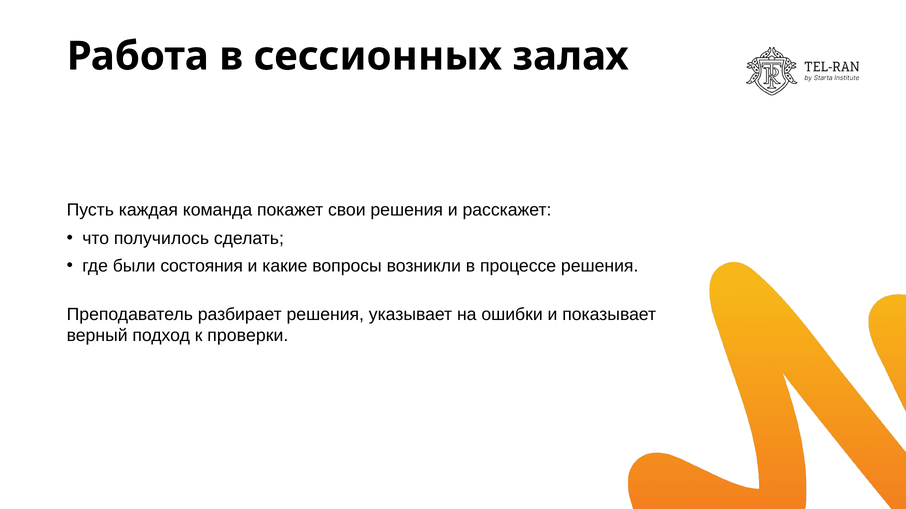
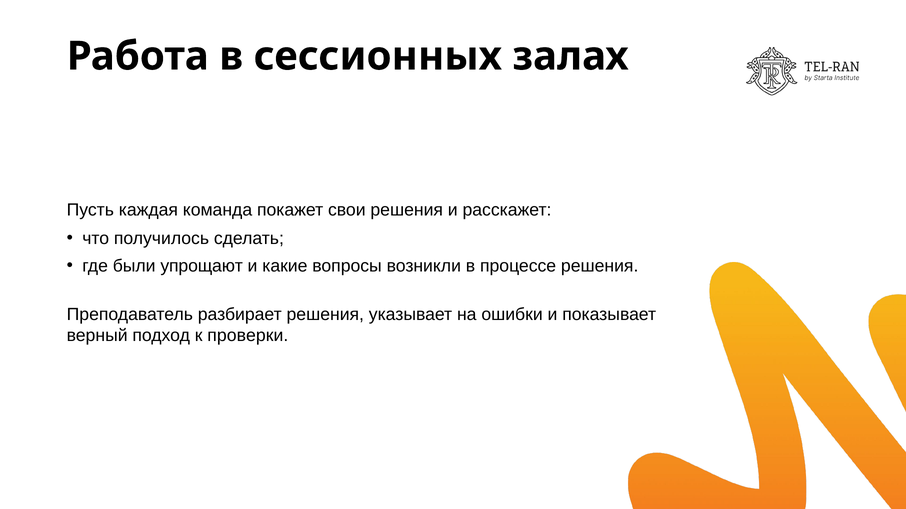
состояния: состояния -> упрощают (202, 266)
